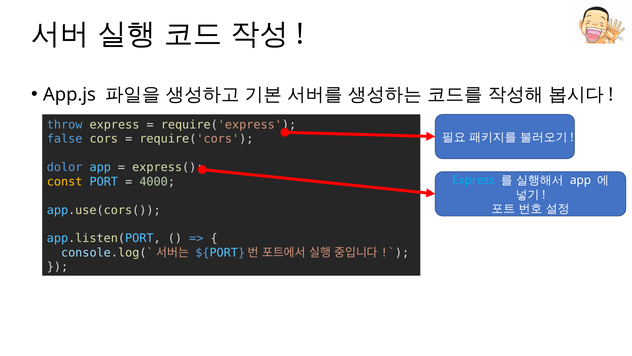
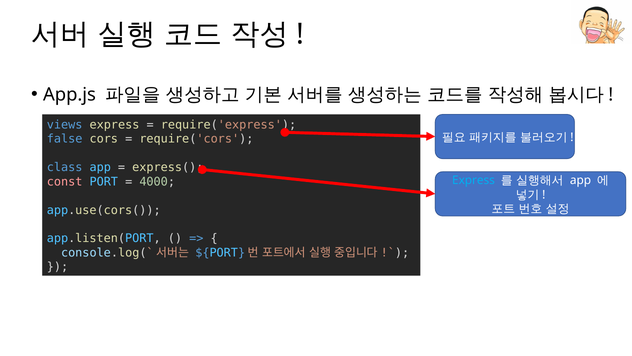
throw: throw -> views (65, 124)
dolor: dolor -> class (65, 167)
const colour: yellow -> pink (65, 181)
